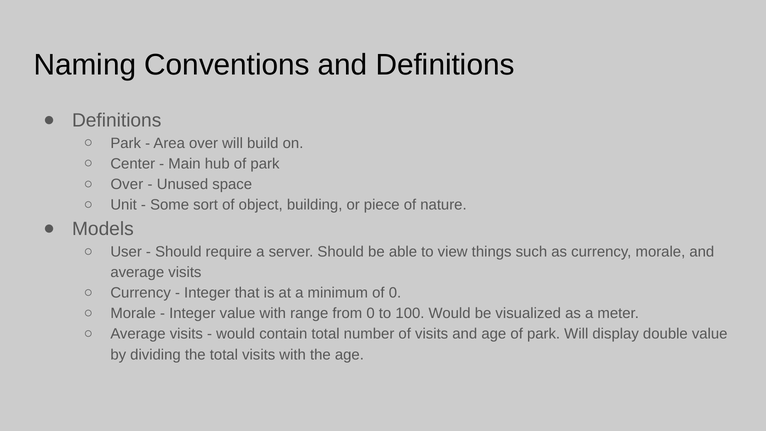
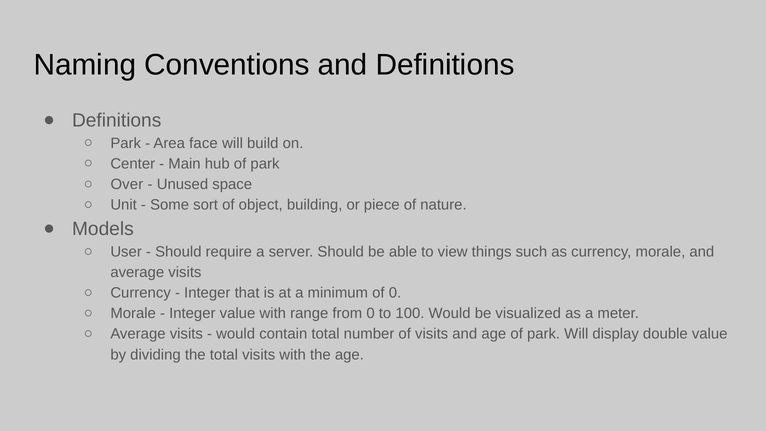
Area over: over -> face (203, 143)
